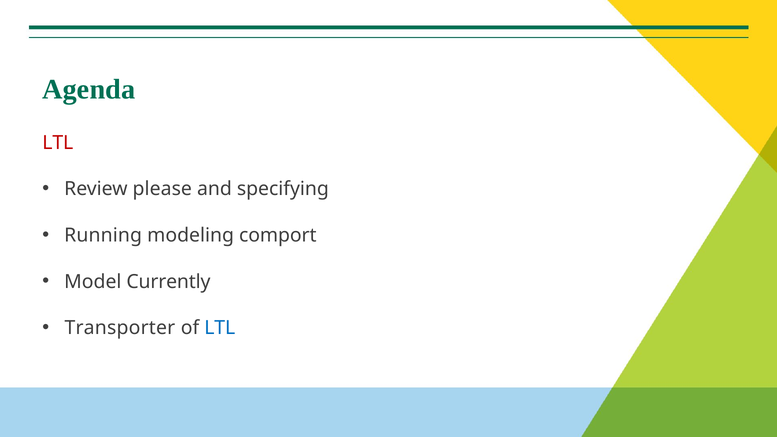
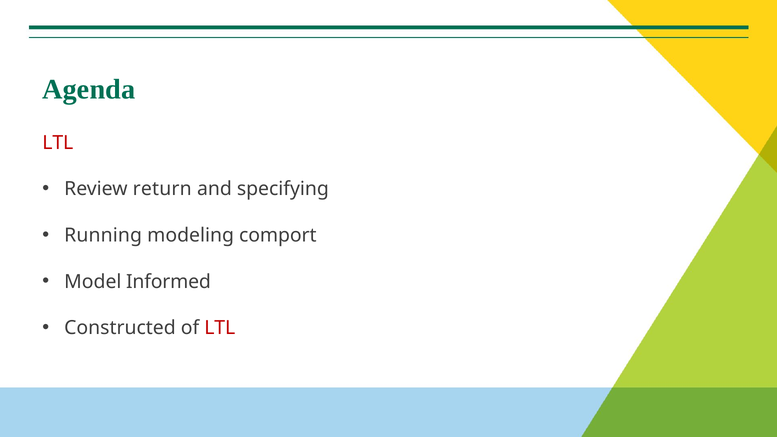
please: please -> return (162, 189)
Currently: Currently -> Informed (168, 282)
Transporter: Transporter -> Constructed (120, 328)
LTL colour: blue -> red (220, 328)
